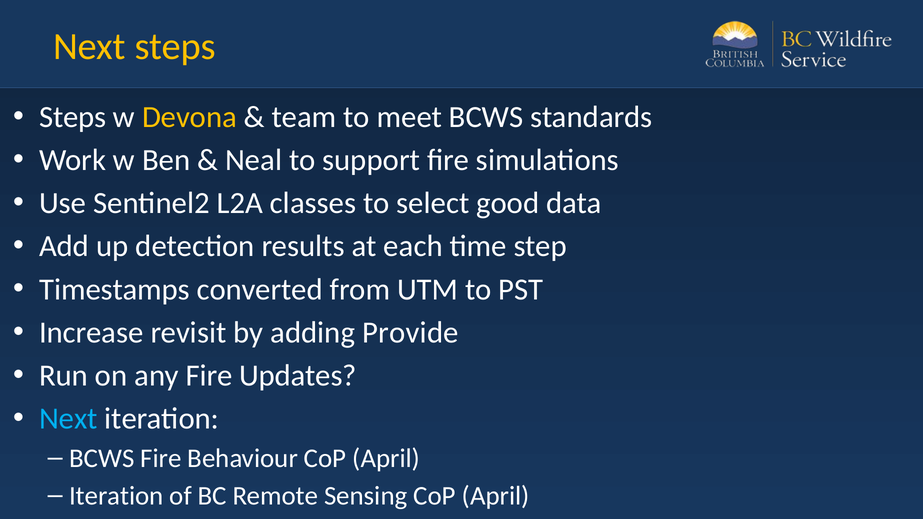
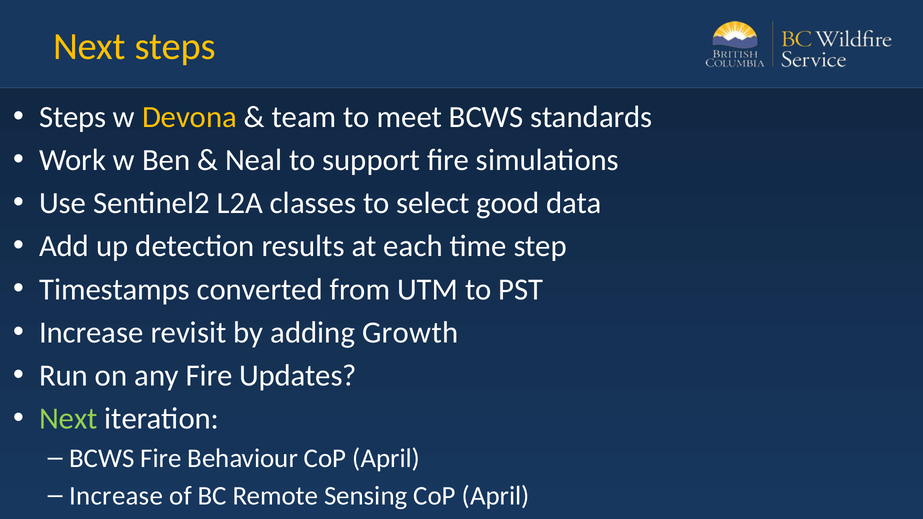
Provide: Provide -> Growth (410, 333)
Next colour: light blue -> light green (68, 419)
Iteration: Iteration -> Increase (116, 496)
